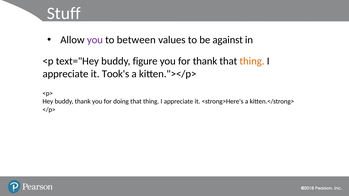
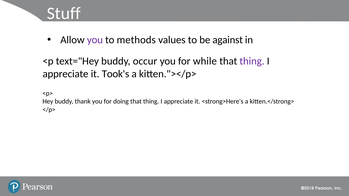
between: between -> methods (136, 40)
figure: figure -> occur (145, 61)
for thank: thank -> while (205, 61)
thing colour: orange -> purple (252, 61)
